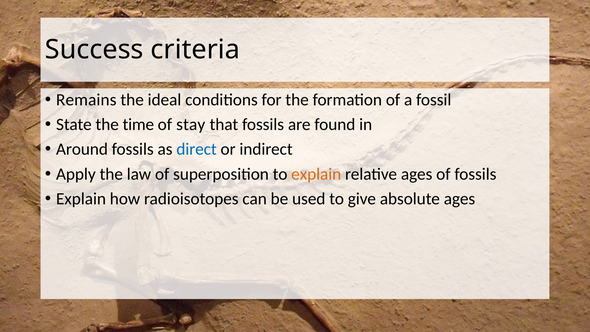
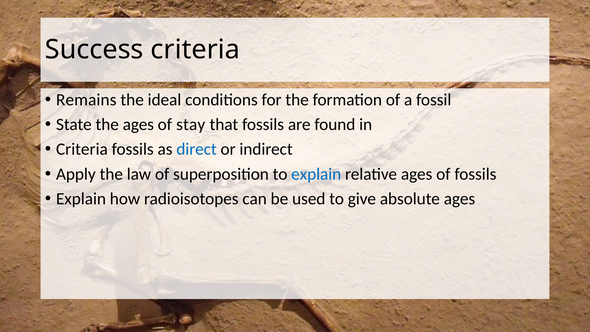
the time: time -> ages (138, 124)
Around: Around -> Criteria (82, 149)
explain colour: orange -> blue (316, 174)
